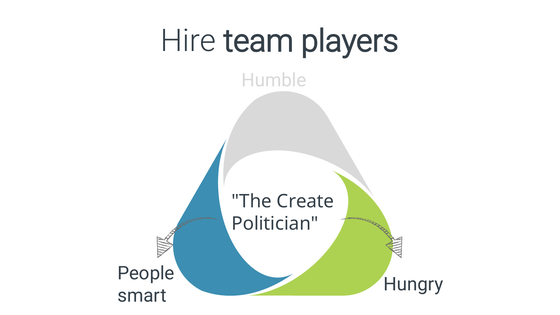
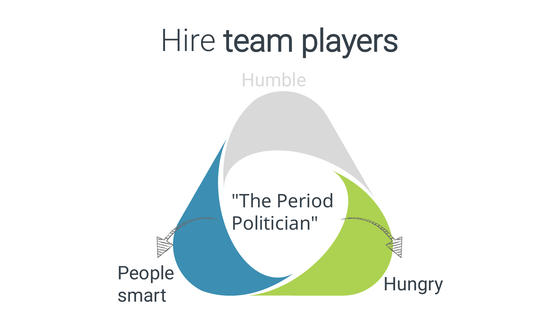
Create: Create -> Period (305, 201)
